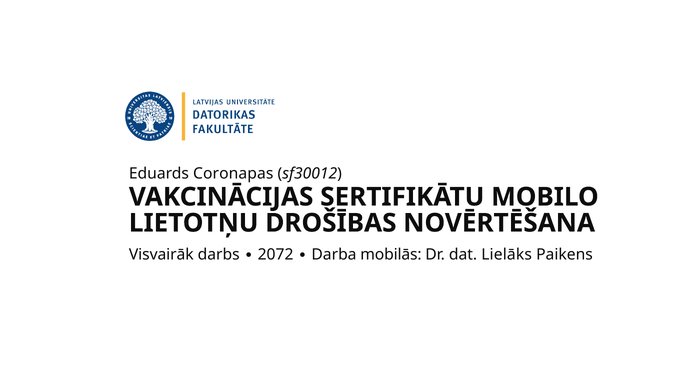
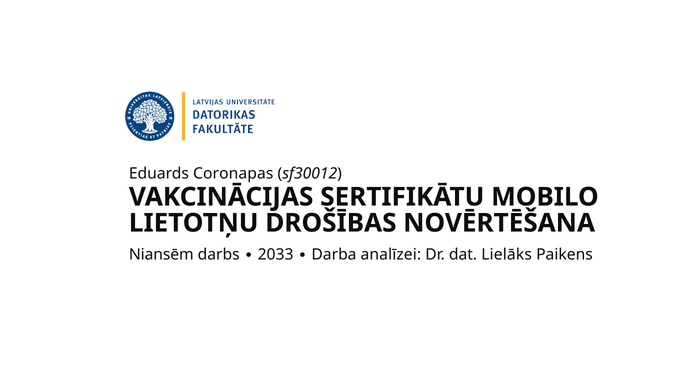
Visvairāk: Visvairāk -> Niansēm (161, 255)
2072: 2072 -> 2033 (276, 255)
mobilās: mobilās -> analīzei (391, 255)
